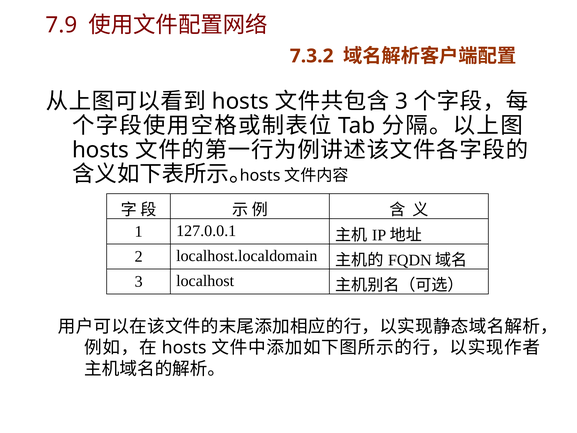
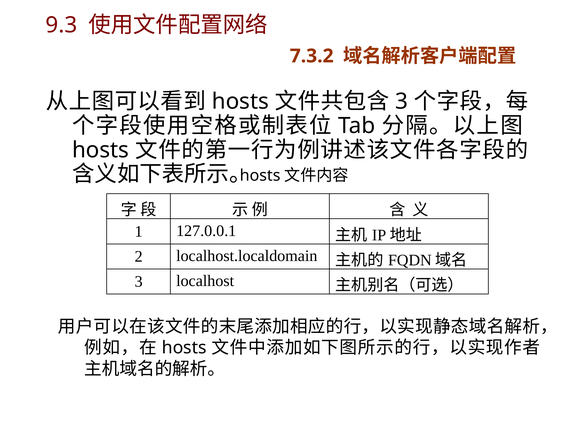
7.9: 7.9 -> 9.3 (61, 25)
